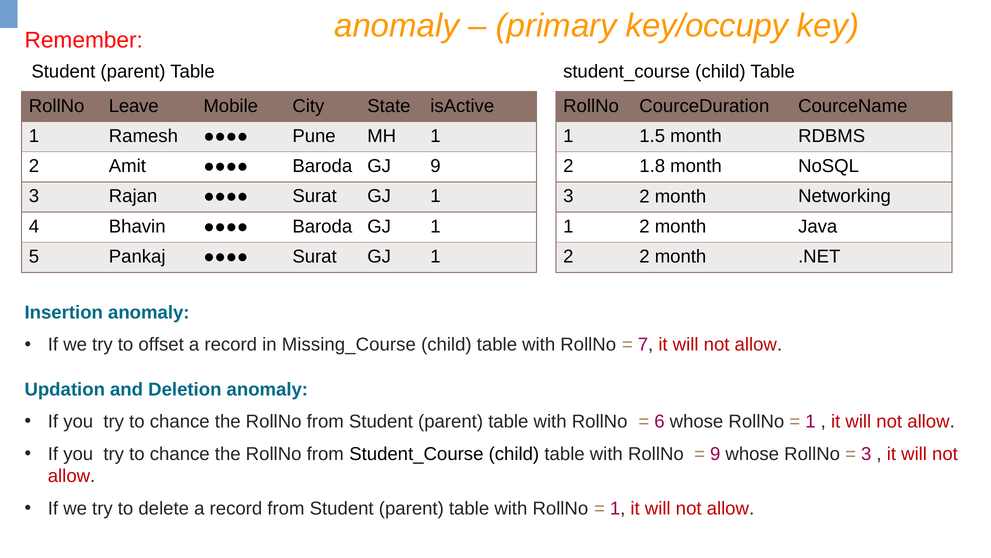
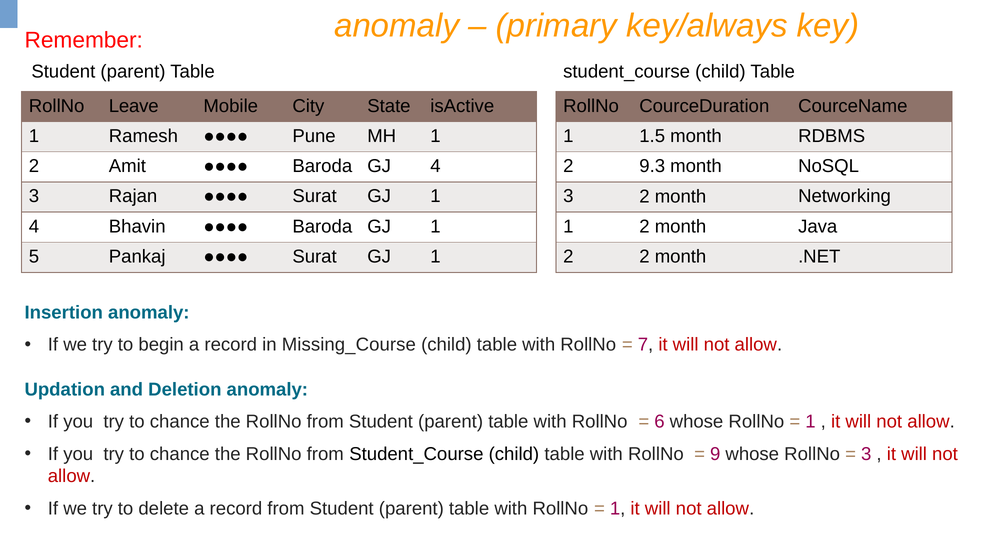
key/occupy: key/occupy -> key/always (707, 26)
GJ 9: 9 -> 4 (435, 166)
1.8: 1.8 -> 9.3 (652, 166)
offset: offset -> begin (161, 345)
